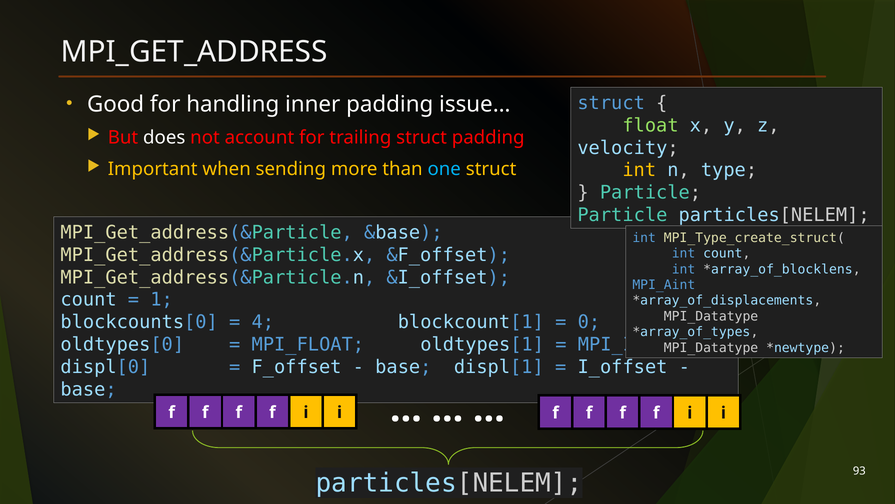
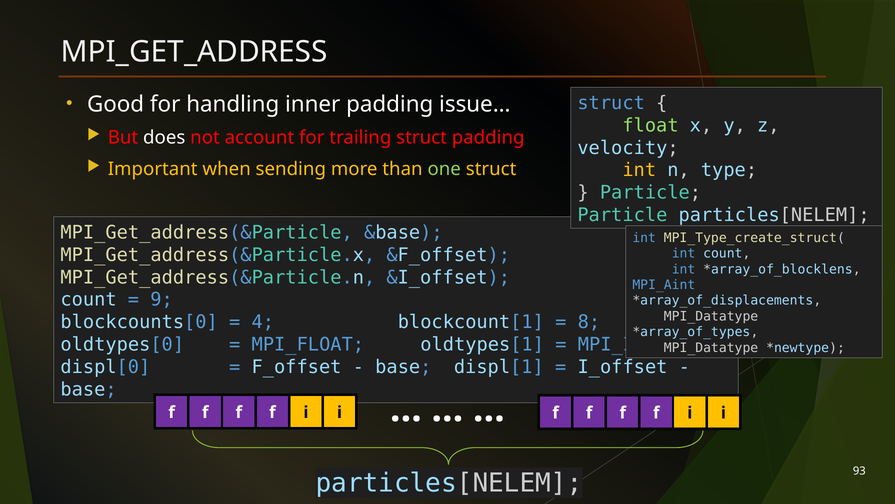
one colour: light blue -> light green (444, 169)
1: 1 -> 9 (162, 299)
0: 0 -> 8 (589, 322)
